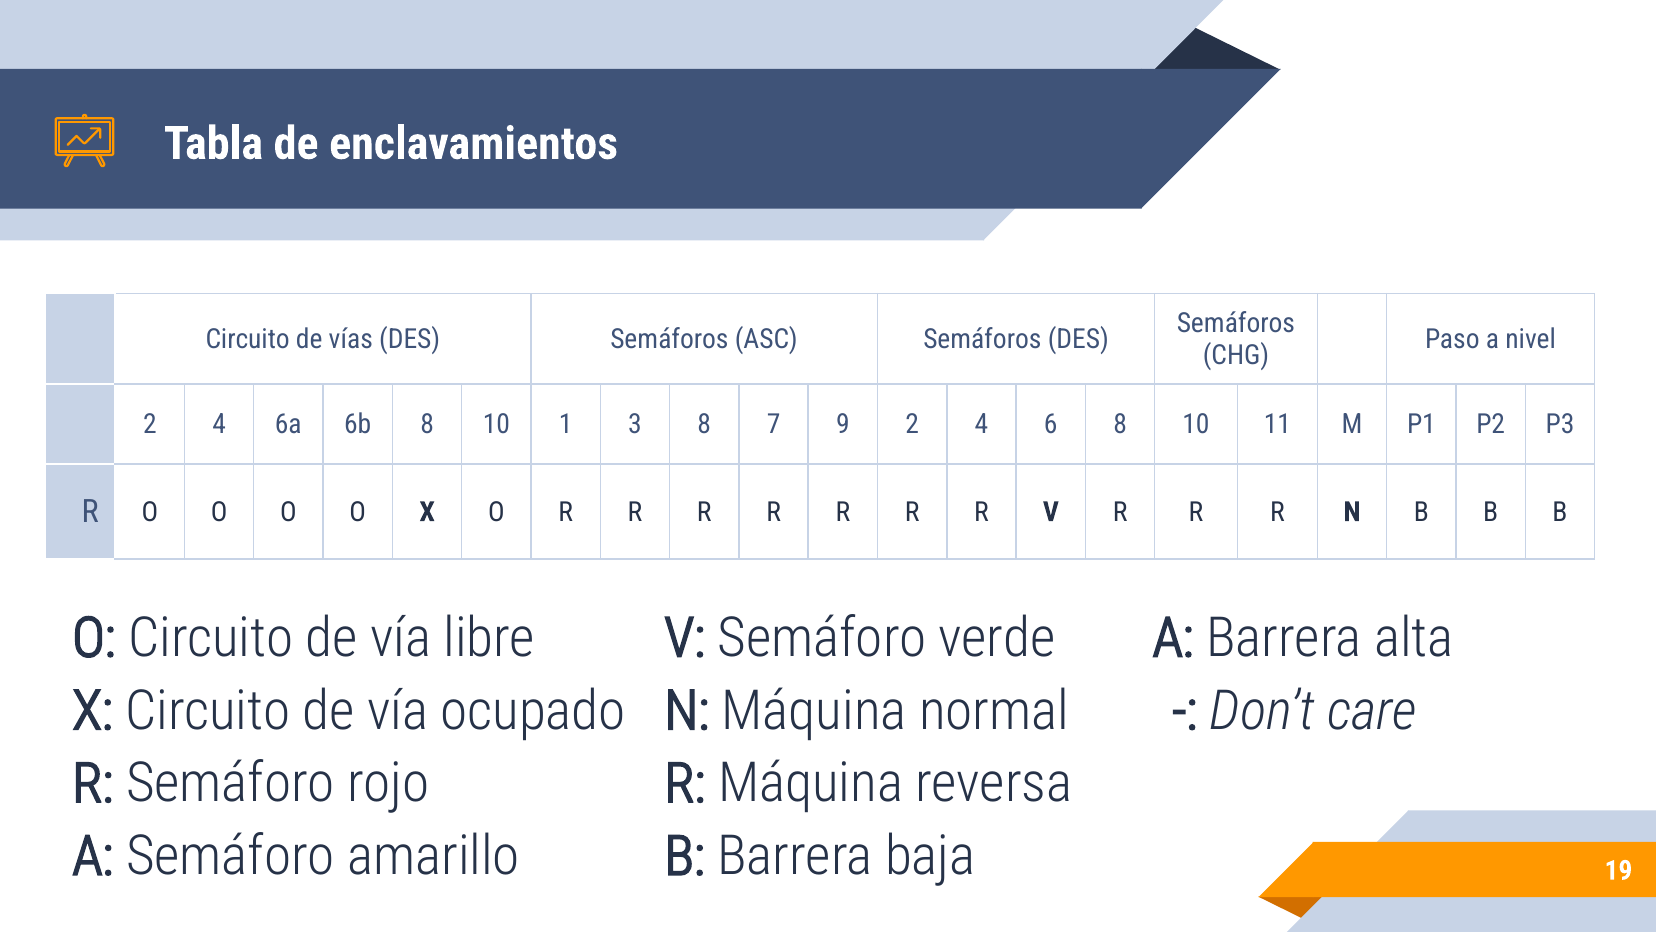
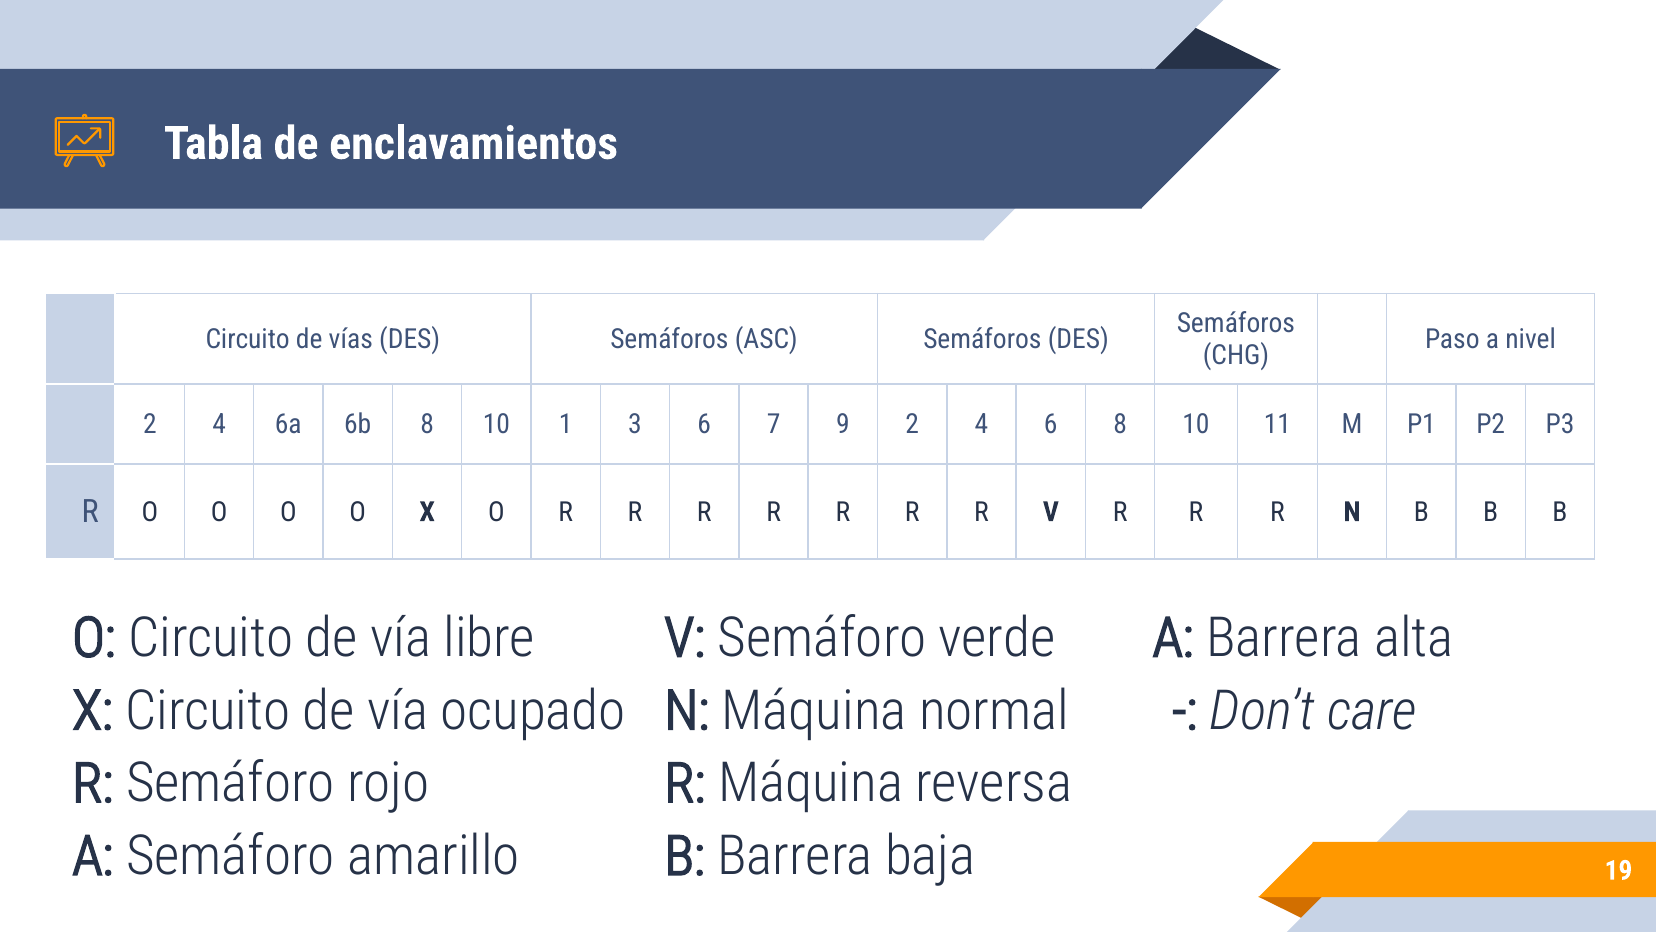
3 8: 8 -> 6 (704, 424)
